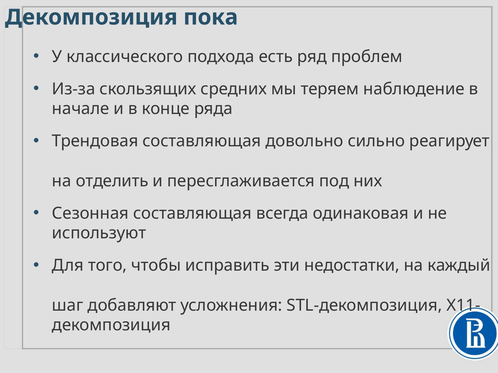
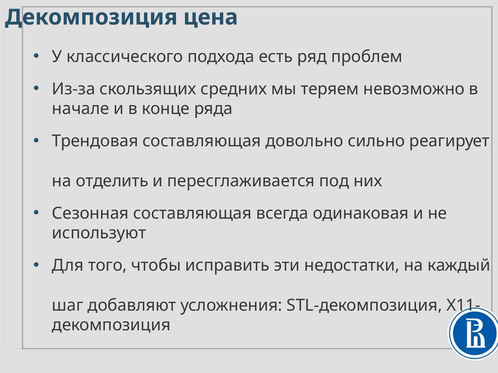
пока: пока -> цена (211, 17)
наблюдение: наблюдение -> невозможно (414, 89)
